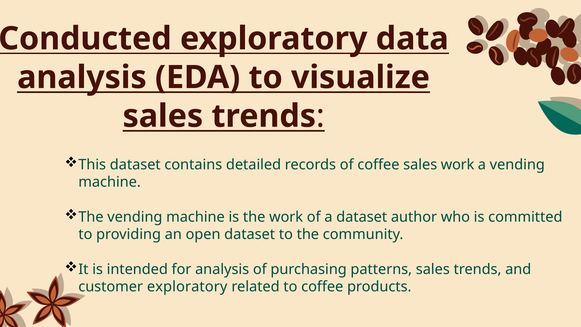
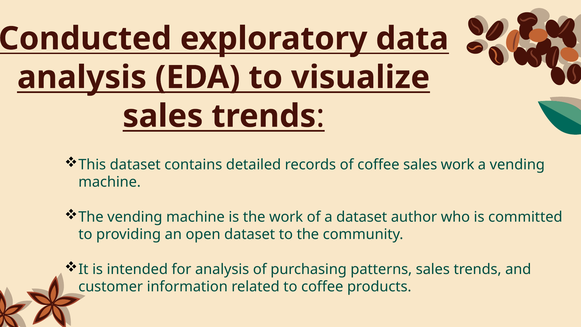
customer exploratory: exploratory -> information (187, 287)
